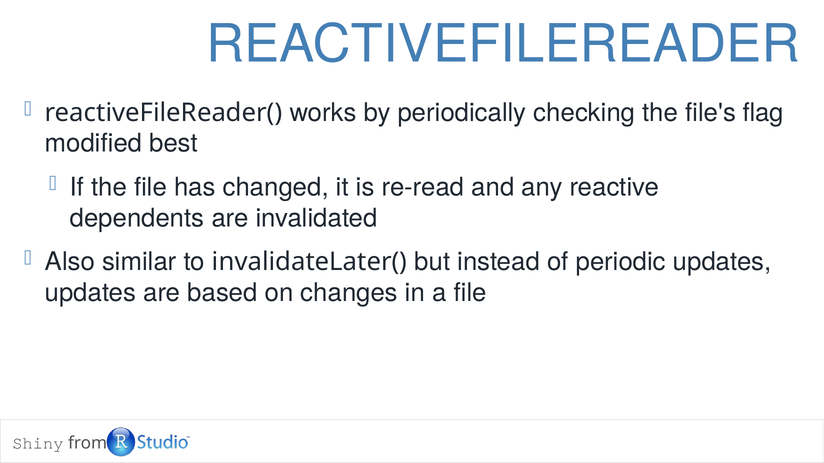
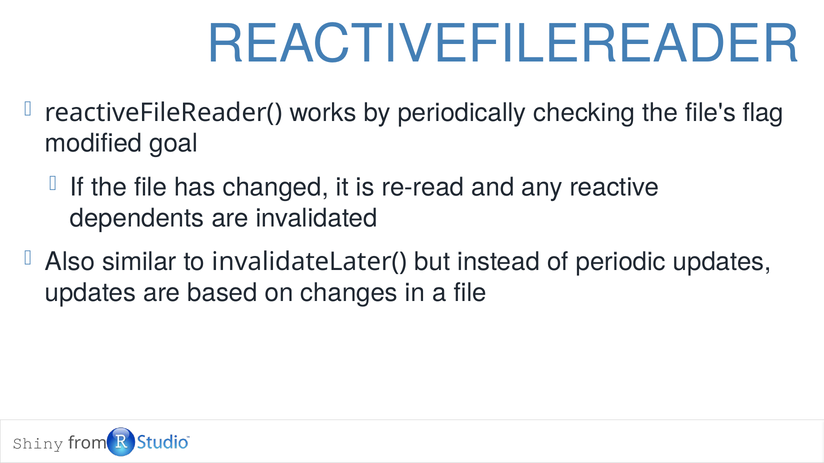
best: best -> goal (174, 144)
